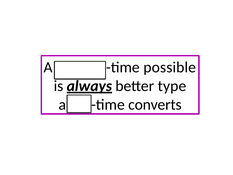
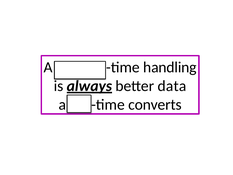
possible: possible -> handling (170, 67)
type: type -> data (172, 86)
